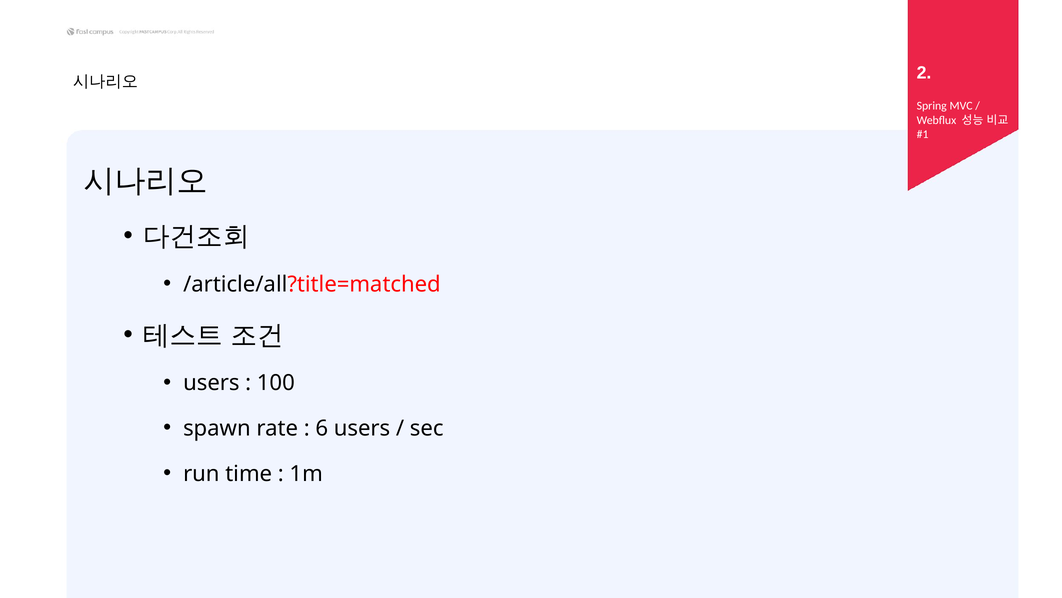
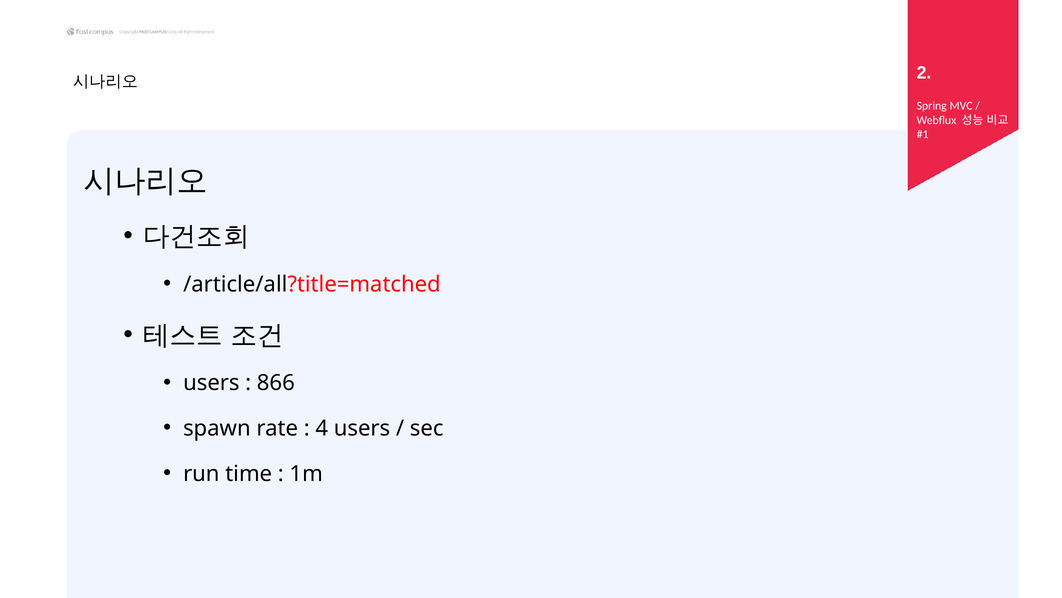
100: 100 -> 866 (276, 383)
6: 6 -> 4 (322, 428)
